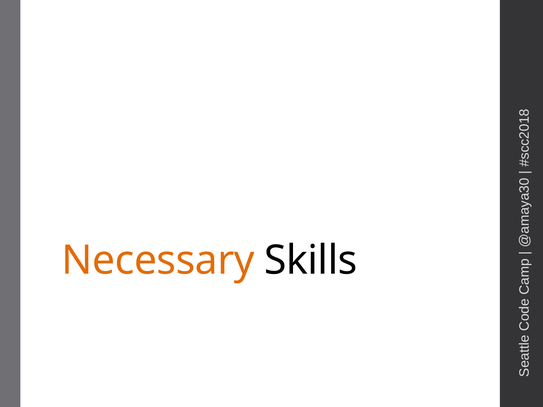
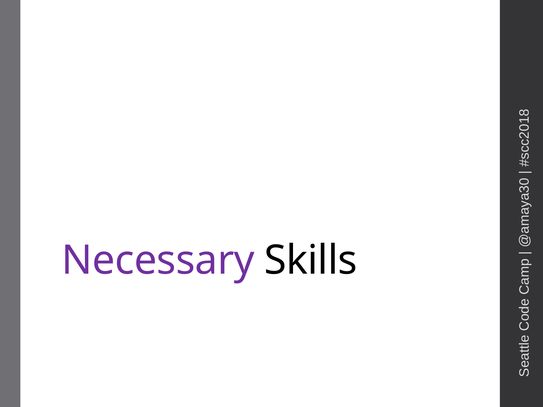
Necessary colour: orange -> purple (158, 261)
